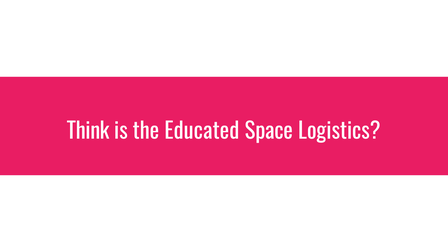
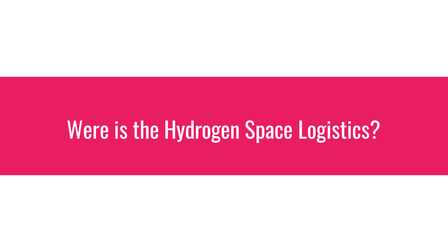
Think: Think -> Were (88, 131)
Educated: Educated -> Hydrogen (202, 131)
